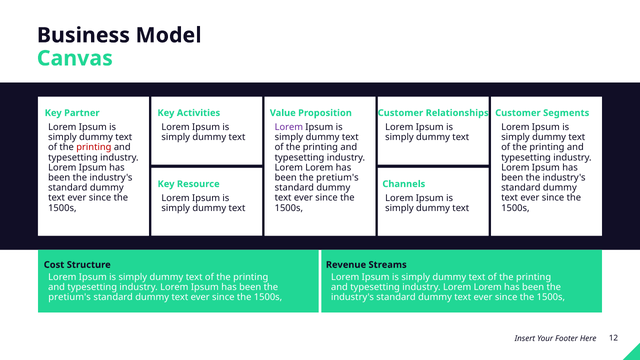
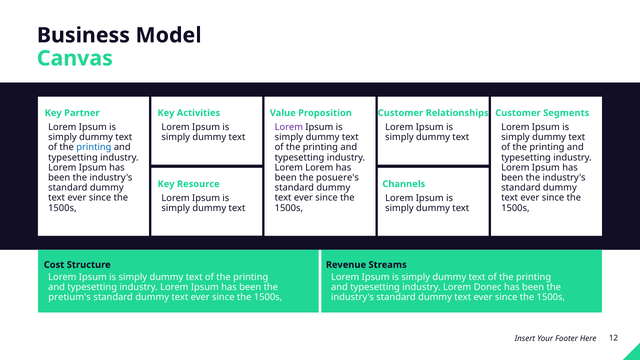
printing colour: red -> blue (94, 147)
pretium's: pretium's -> posuere's (338, 178)
Lorem: Lorem -> Donec (488, 287)
